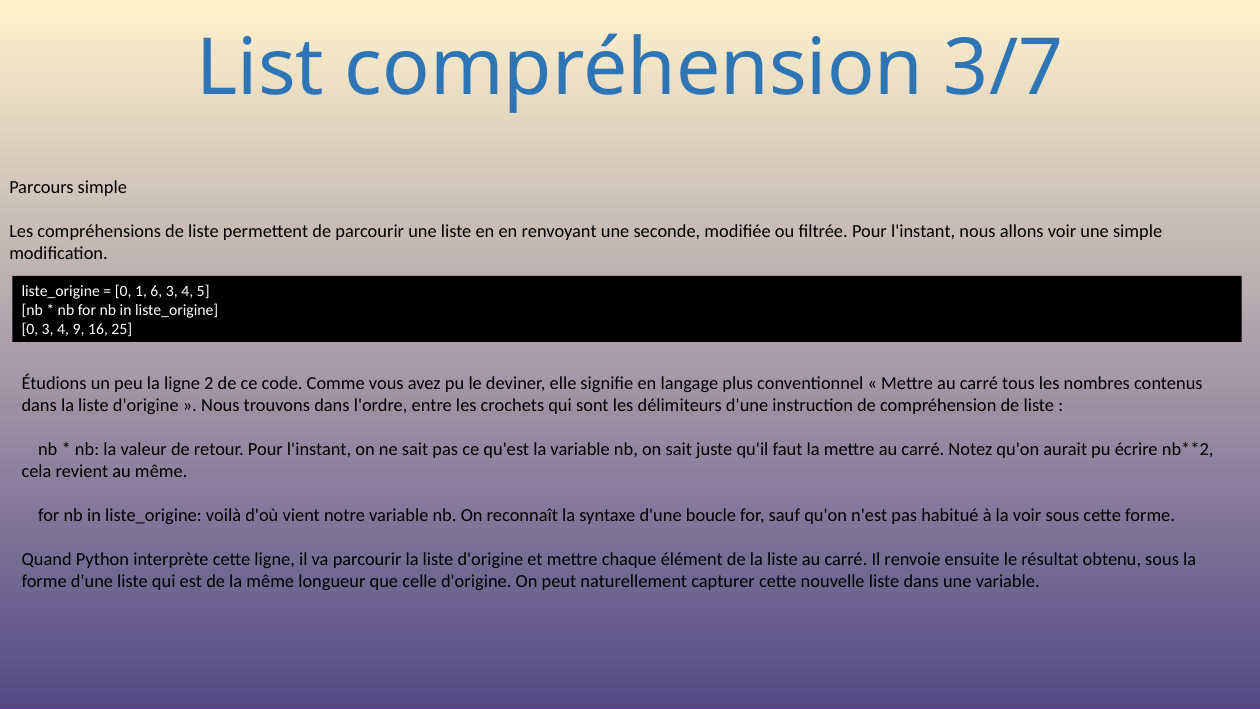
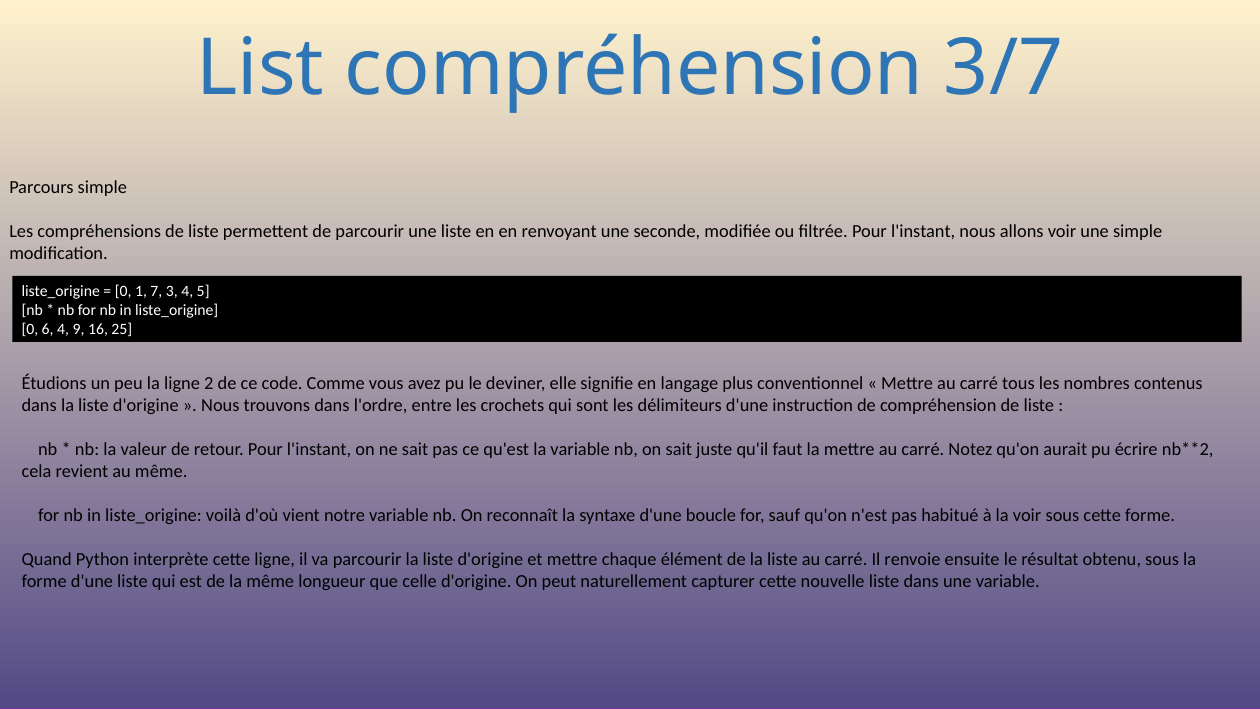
6: 6 -> 7 (156, 291)
0 3: 3 -> 6 (48, 329)
